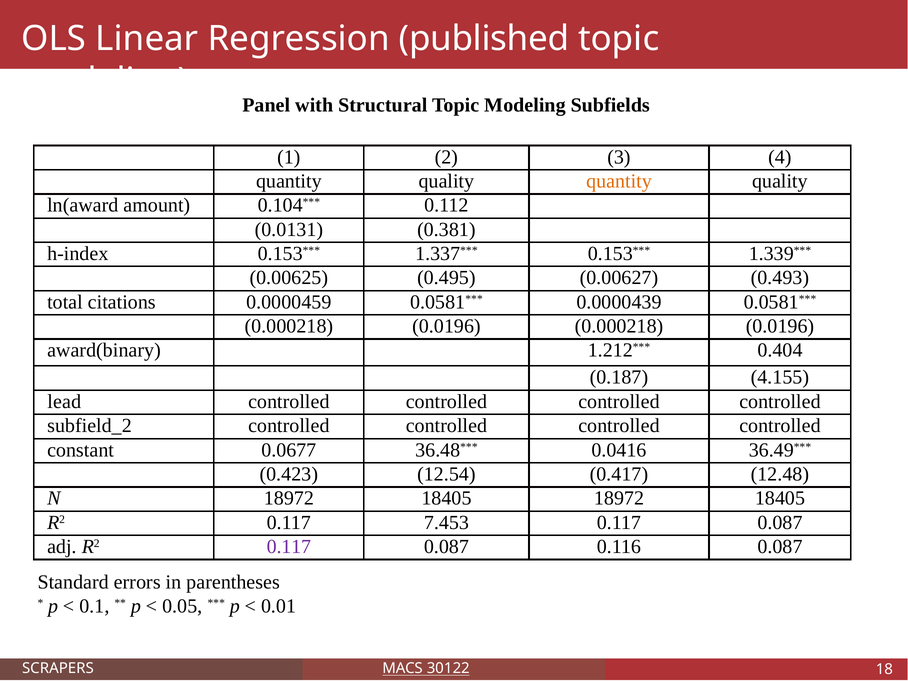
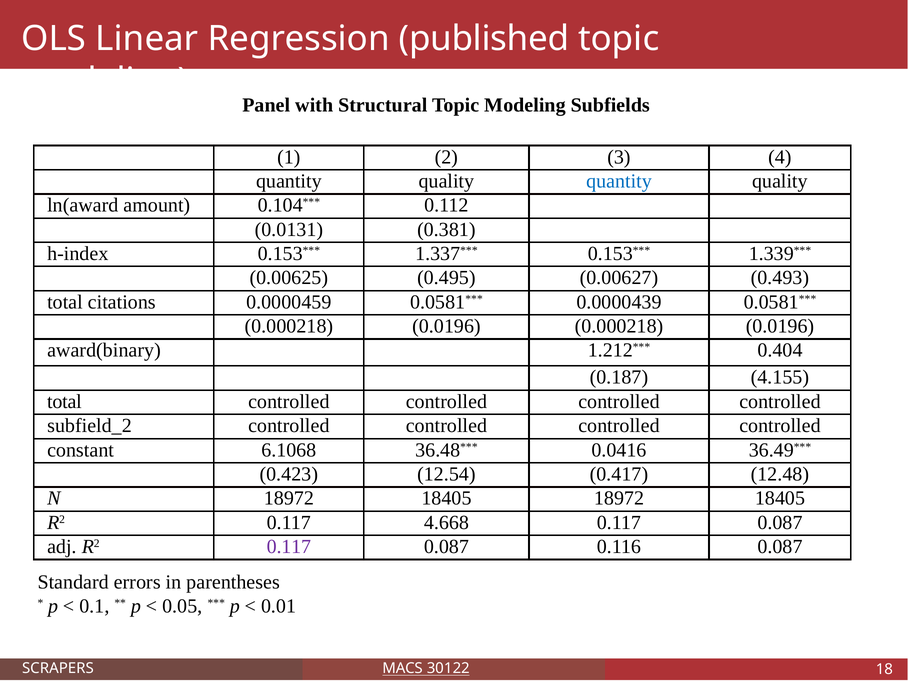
quantity colour: orange -> blue (619, 181)
lead: lead -> total (64, 402)
0.0677: 0.0677 -> 6.1068 (289, 450)
7.453: 7.453 -> 4.668 (446, 523)
